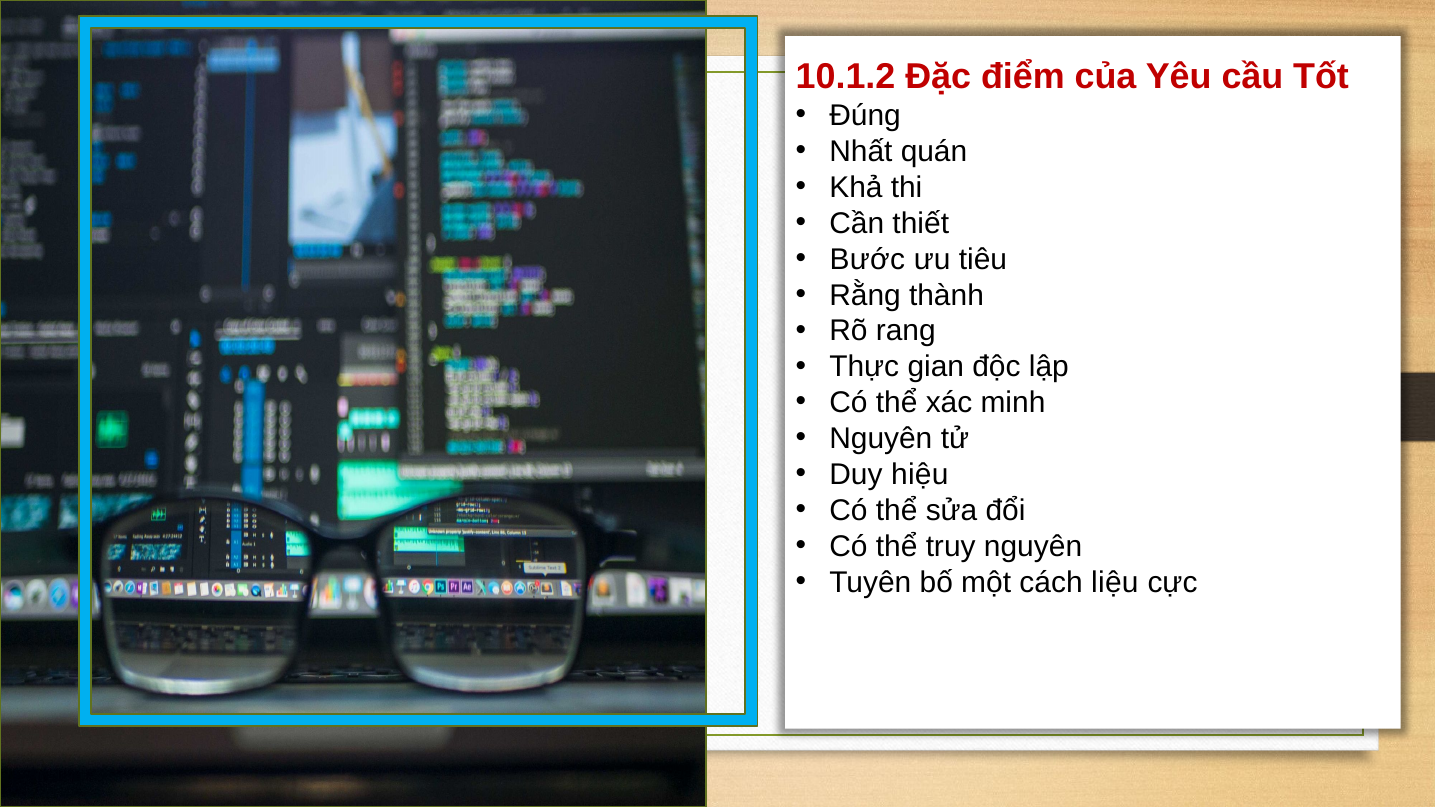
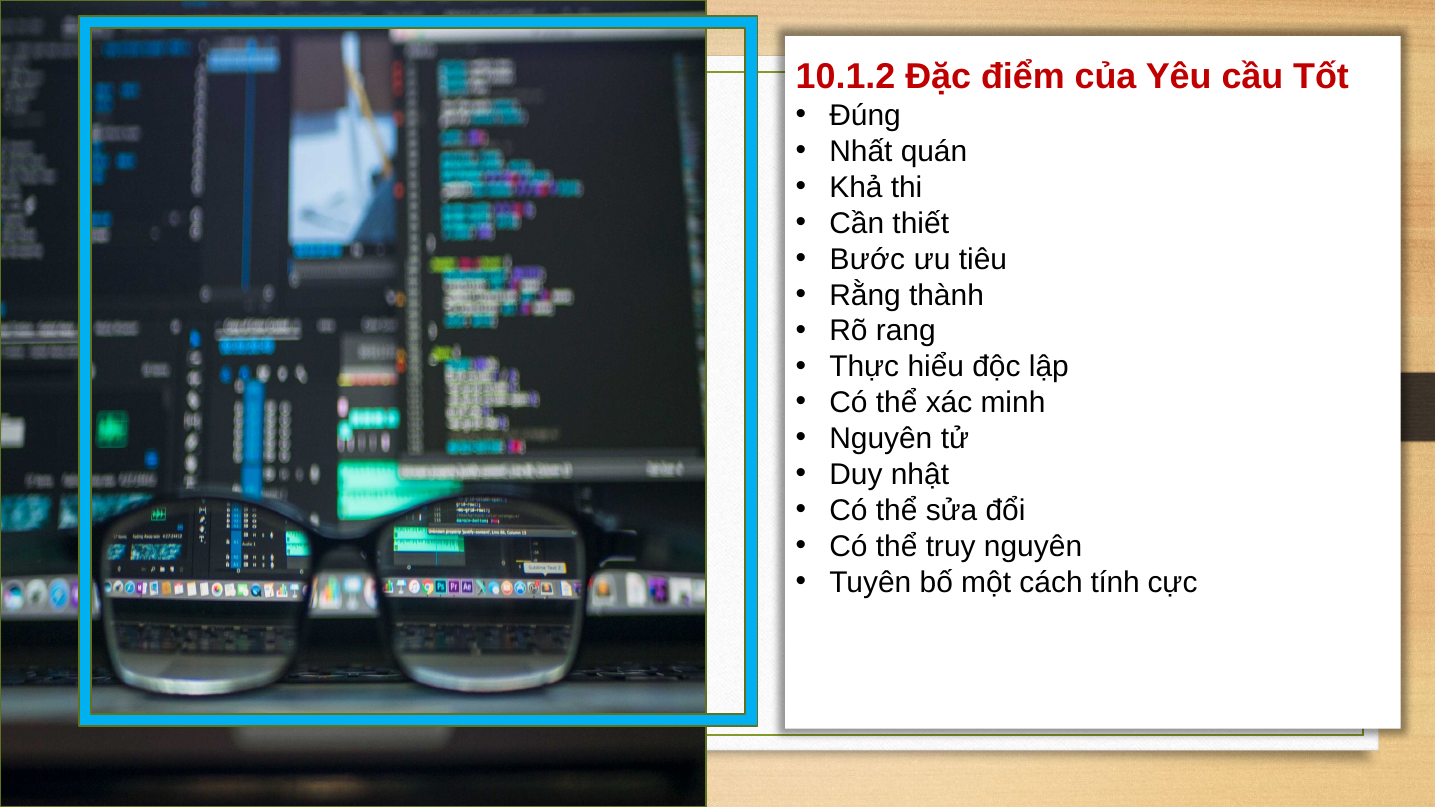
gian: gian -> hiểu (936, 367)
hiệu: hiệu -> nhật (920, 475)
liệu: liệu -> tính (1115, 582)
